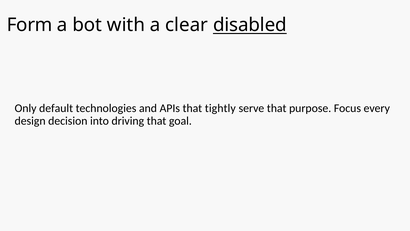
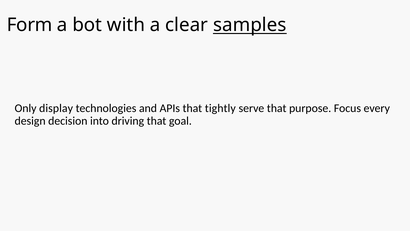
disabled: disabled -> samples (250, 25)
default: default -> display (56, 108)
